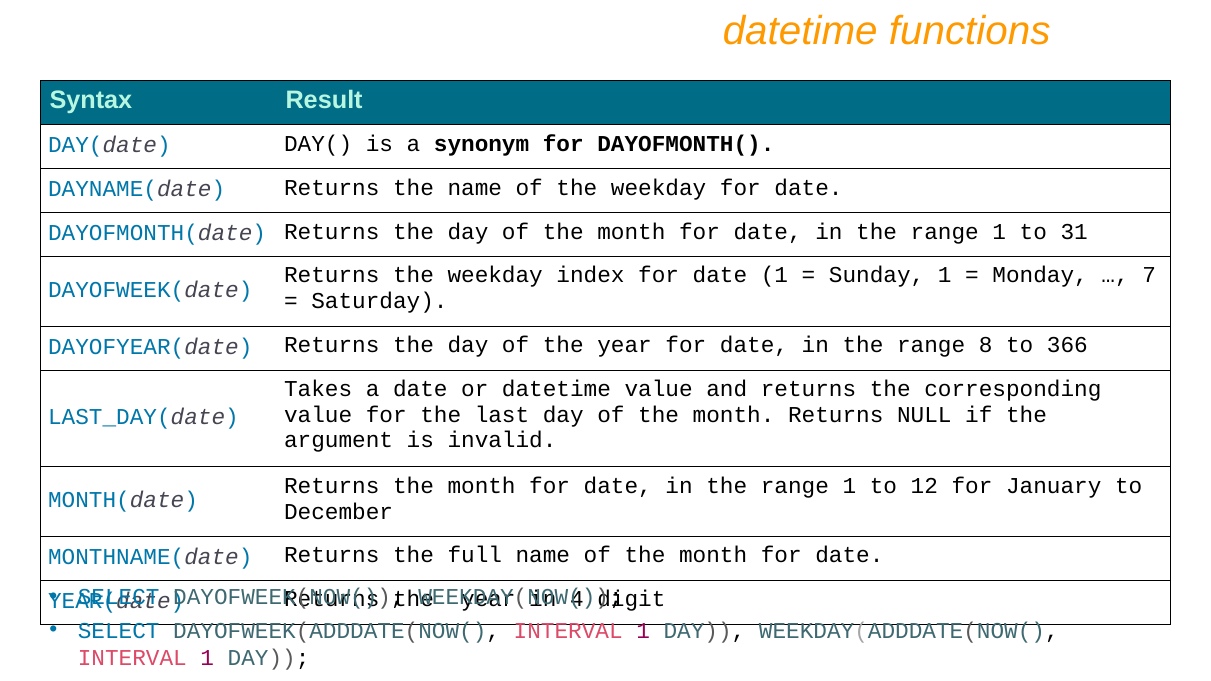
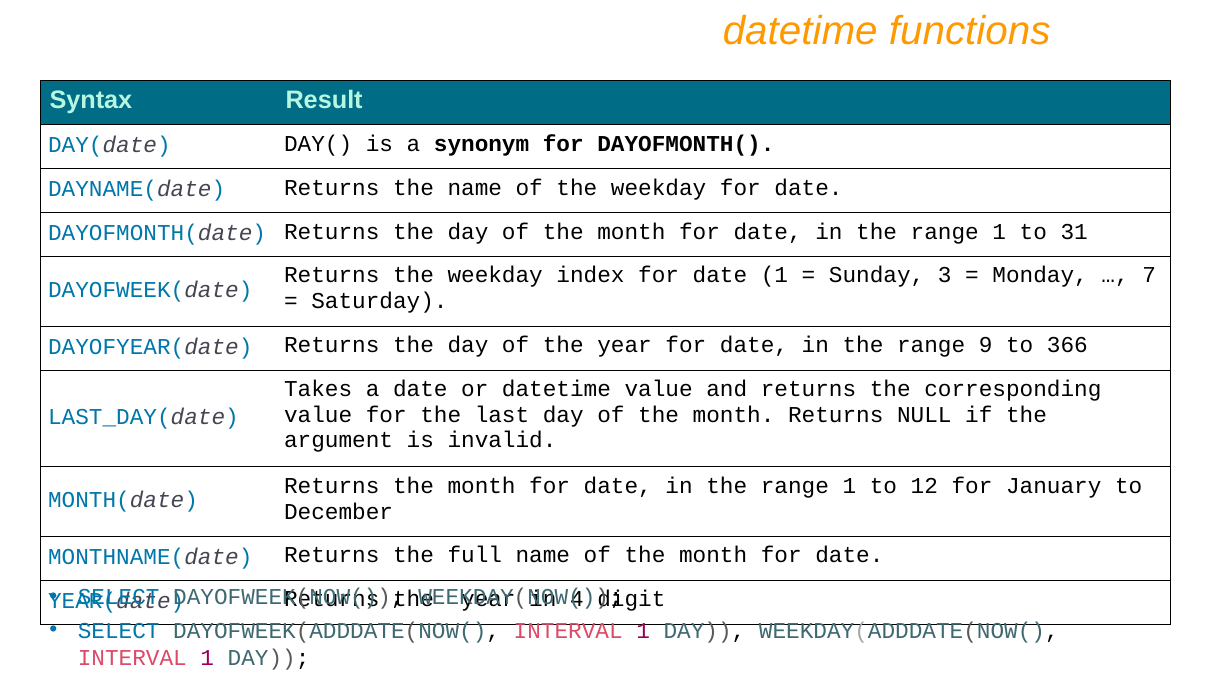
Sunday 1: 1 -> 3 (945, 276)
8: 8 -> 9 (986, 345)
